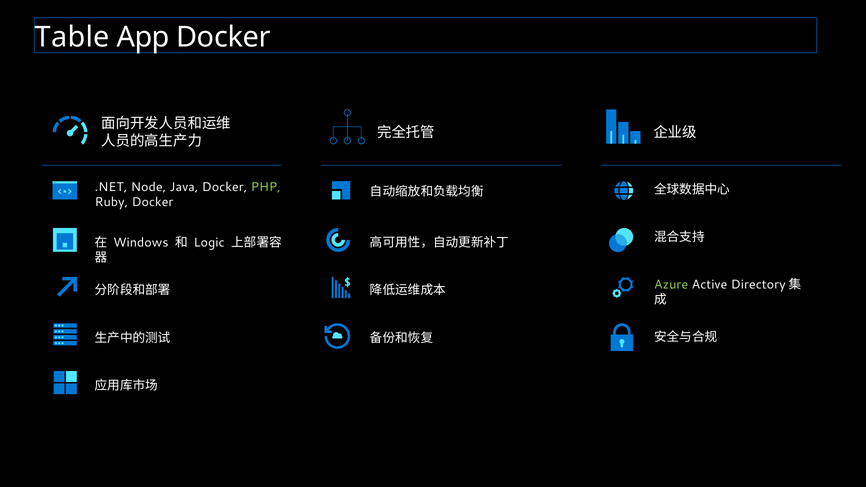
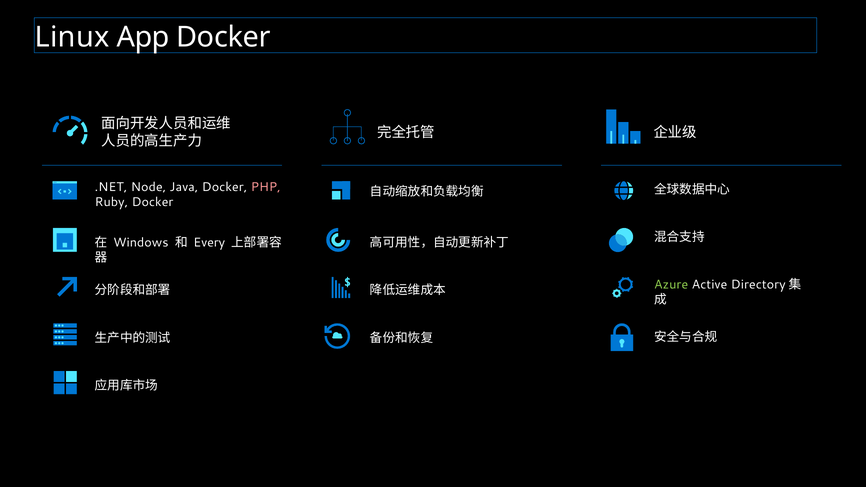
Table: Table -> Linux (72, 37)
PHP colour: light green -> pink (266, 187)
Logic: Logic -> Every (209, 243)
